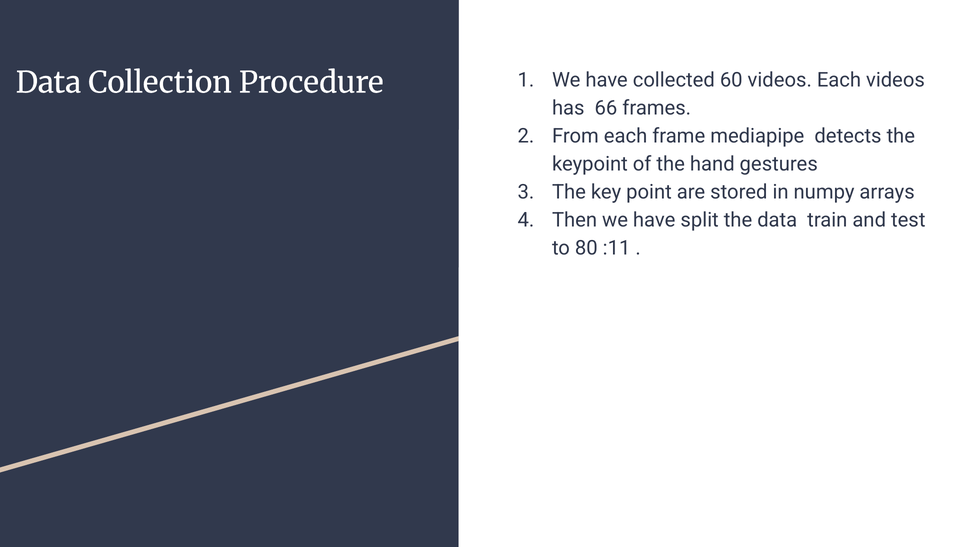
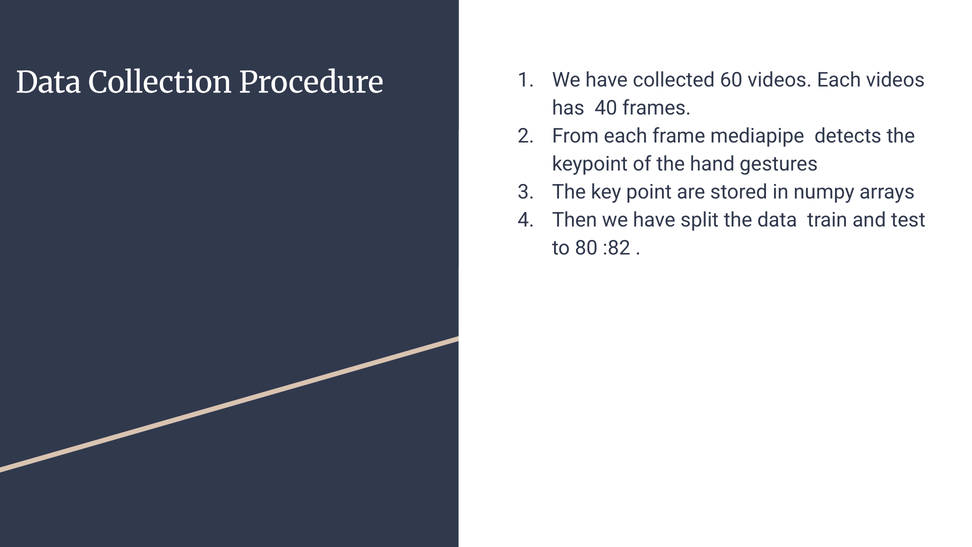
66: 66 -> 40 (606, 108)
:11: :11 -> :82 (617, 248)
